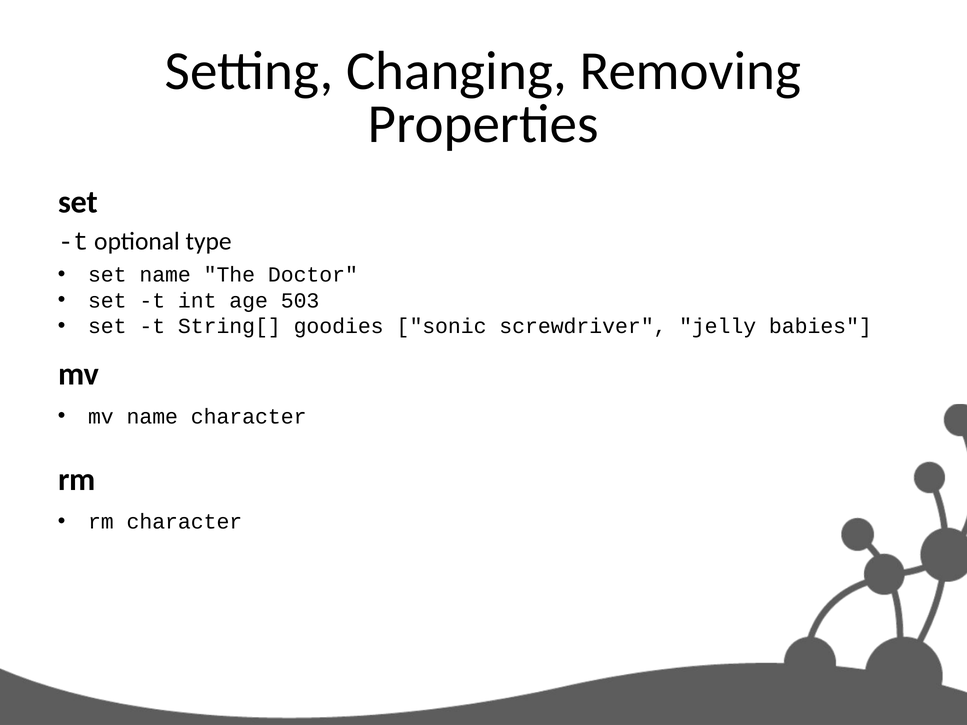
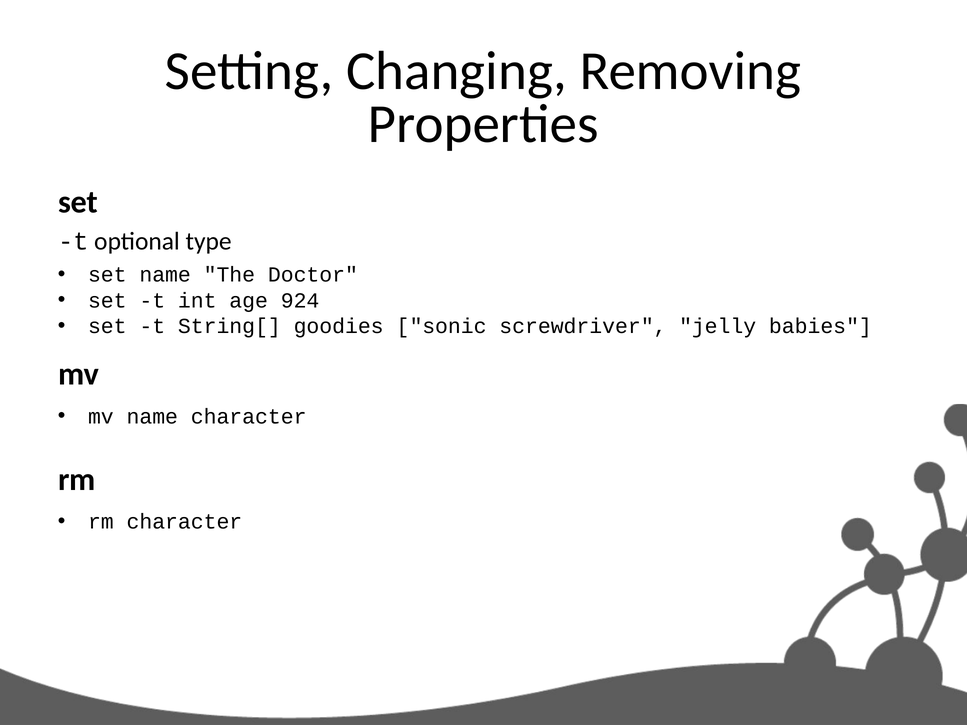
503: 503 -> 924 (300, 301)
